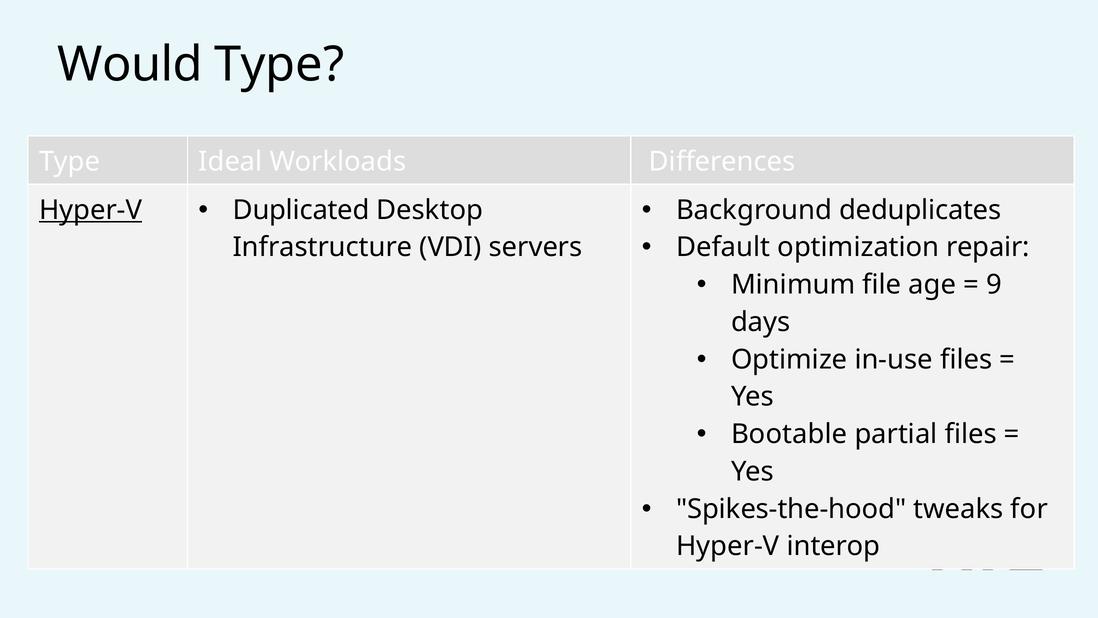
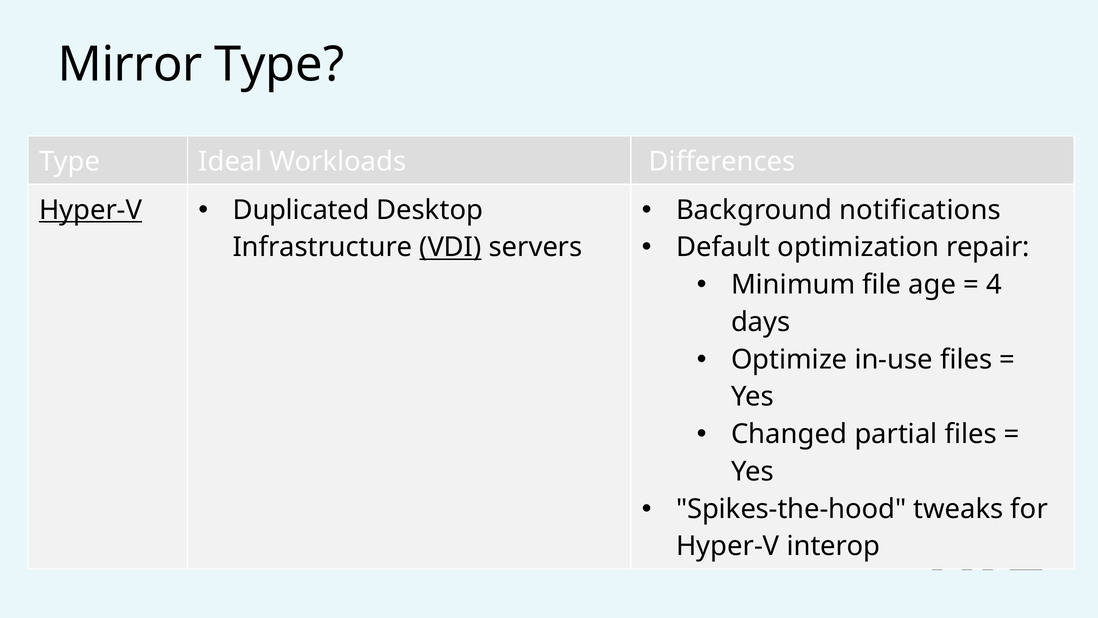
Would: Would -> Mirror (130, 65)
deduplicates: deduplicates -> notifications (920, 210)
VDI underline: none -> present (450, 247)
9: 9 -> 4 (994, 285)
Bootable: Bootable -> Changed (789, 434)
